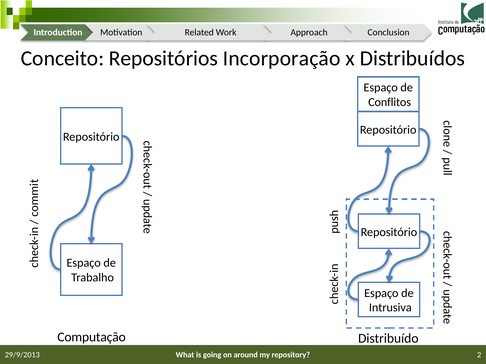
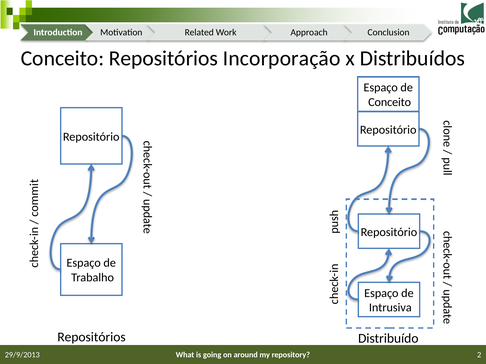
Conflitos: Conflitos -> Conceito (390, 102)
Computação: Computação -> Repositórios (91, 337)
